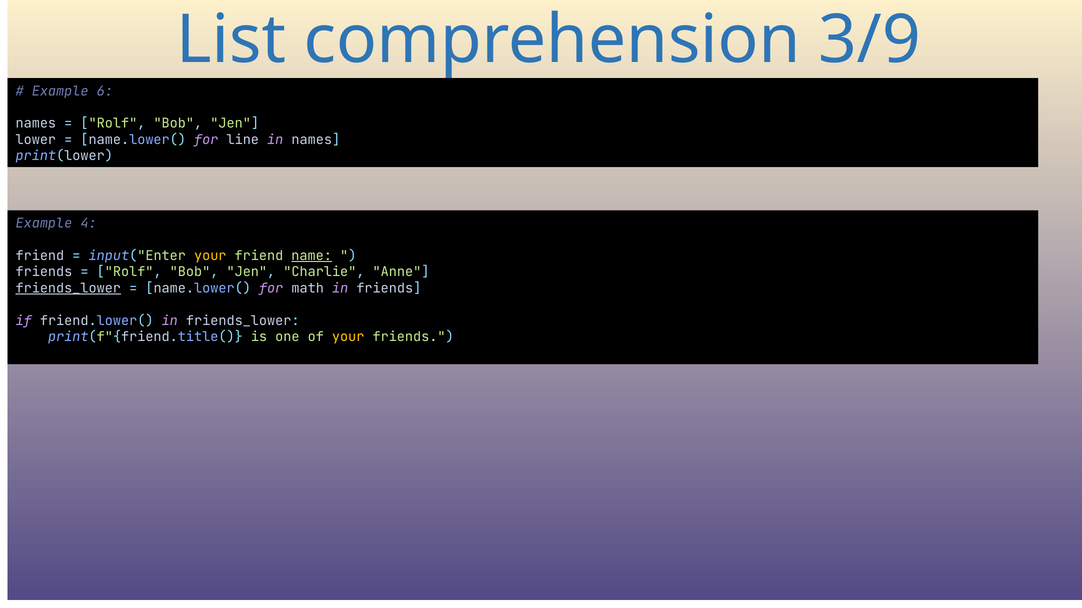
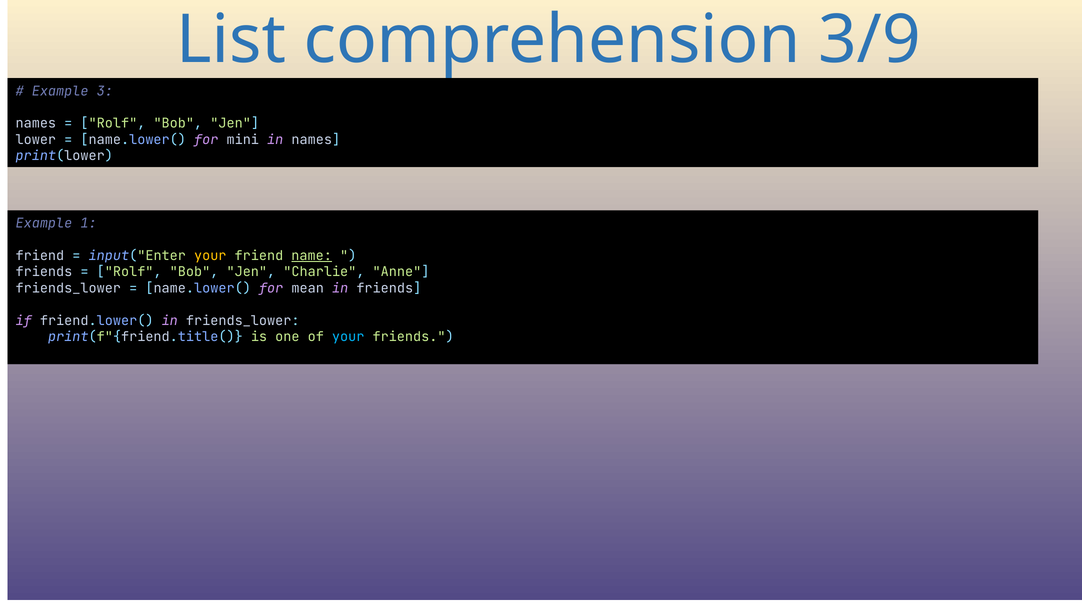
6: 6 -> 3 (105, 91)
line: line -> mini (243, 140)
4: 4 -> 1 (89, 224)
friends_lower underline: present -> none (68, 288)
math: math -> mean (308, 288)
your colour: yellow -> light blue (348, 337)
